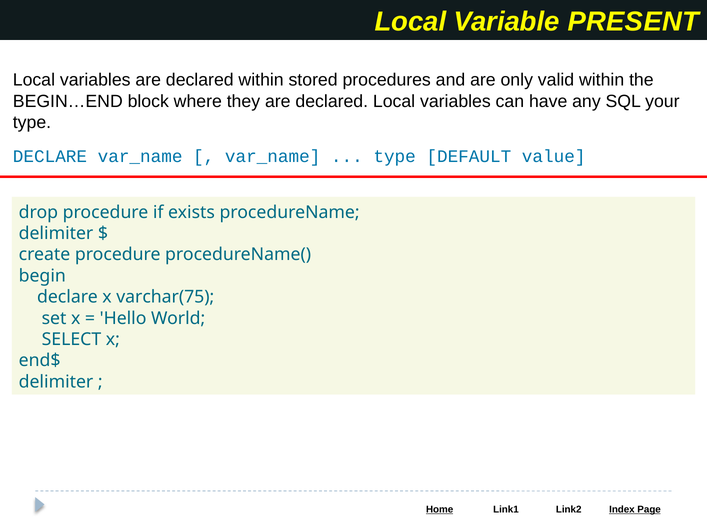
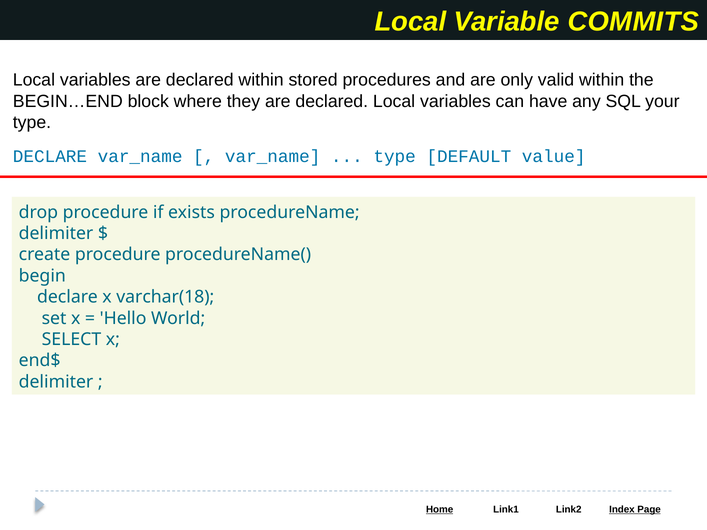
PRESENT: PRESENT -> COMMITS (633, 22)
varchar(75: varchar(75 -> varchar(18 (165, 297)
